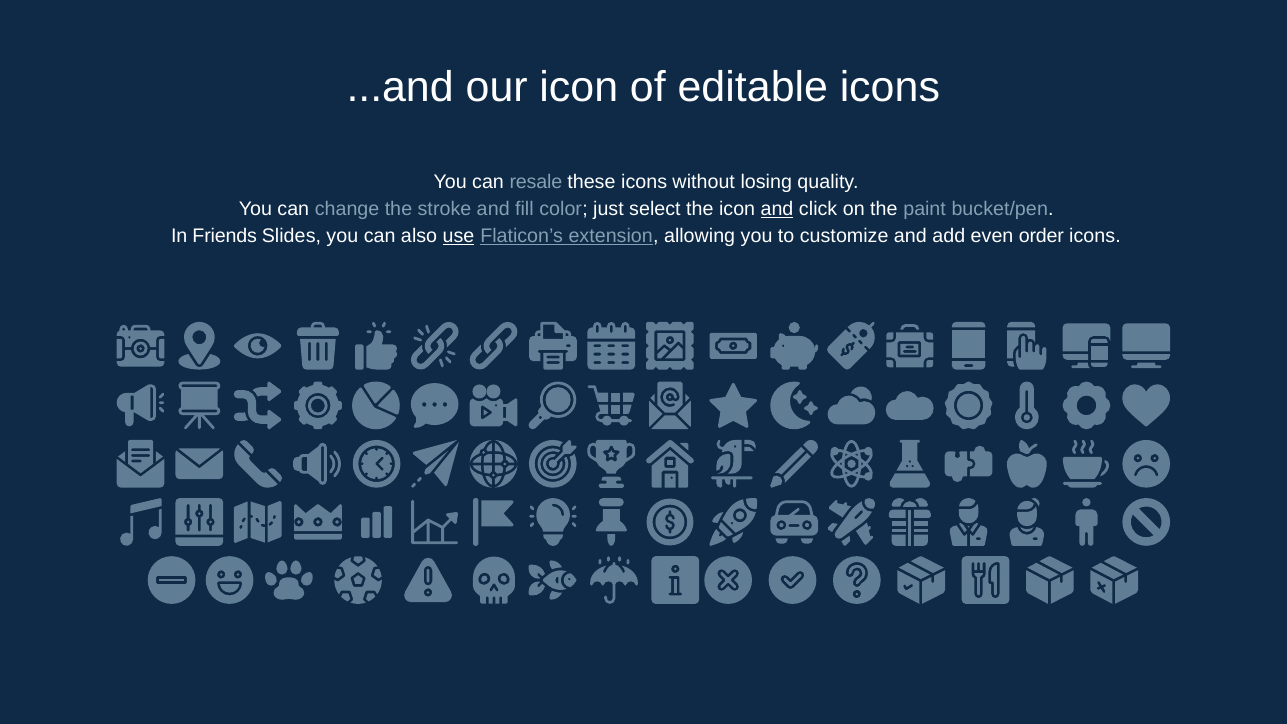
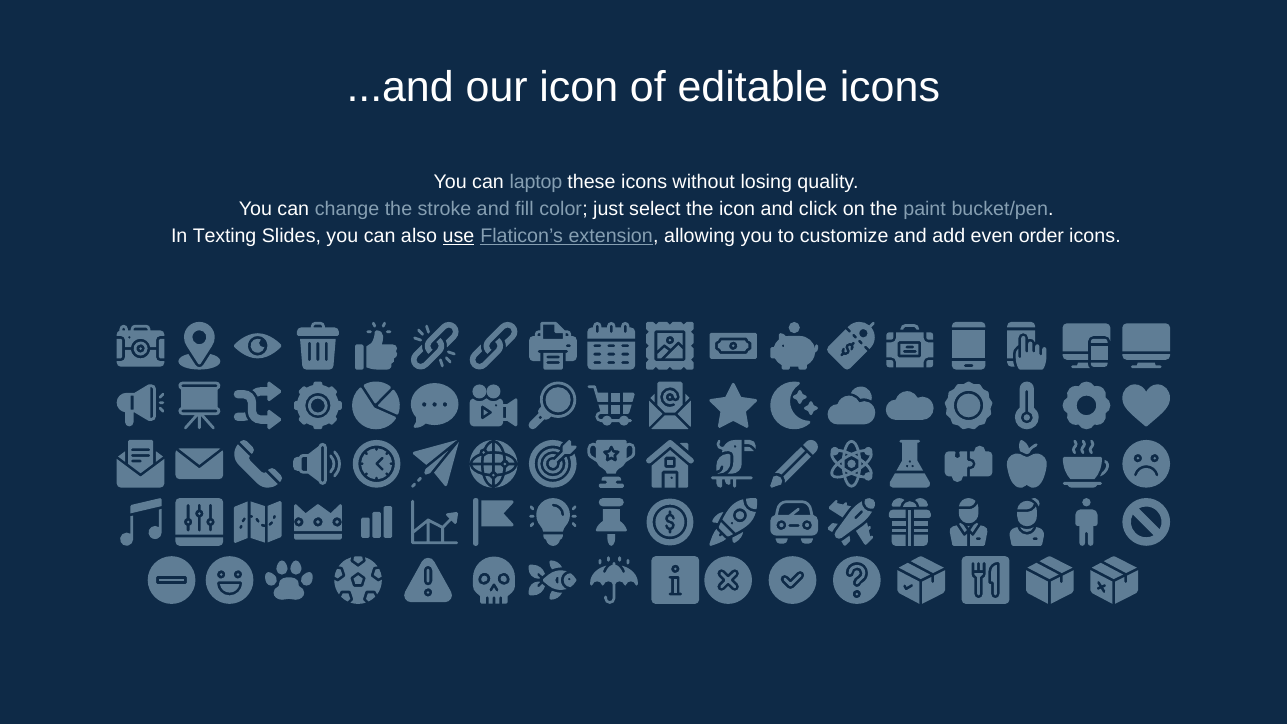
resale: resale -> laptop (536, 182)
and underline: present -> none (777, 209)
Friends: Friends -> Texting (225, 236)
